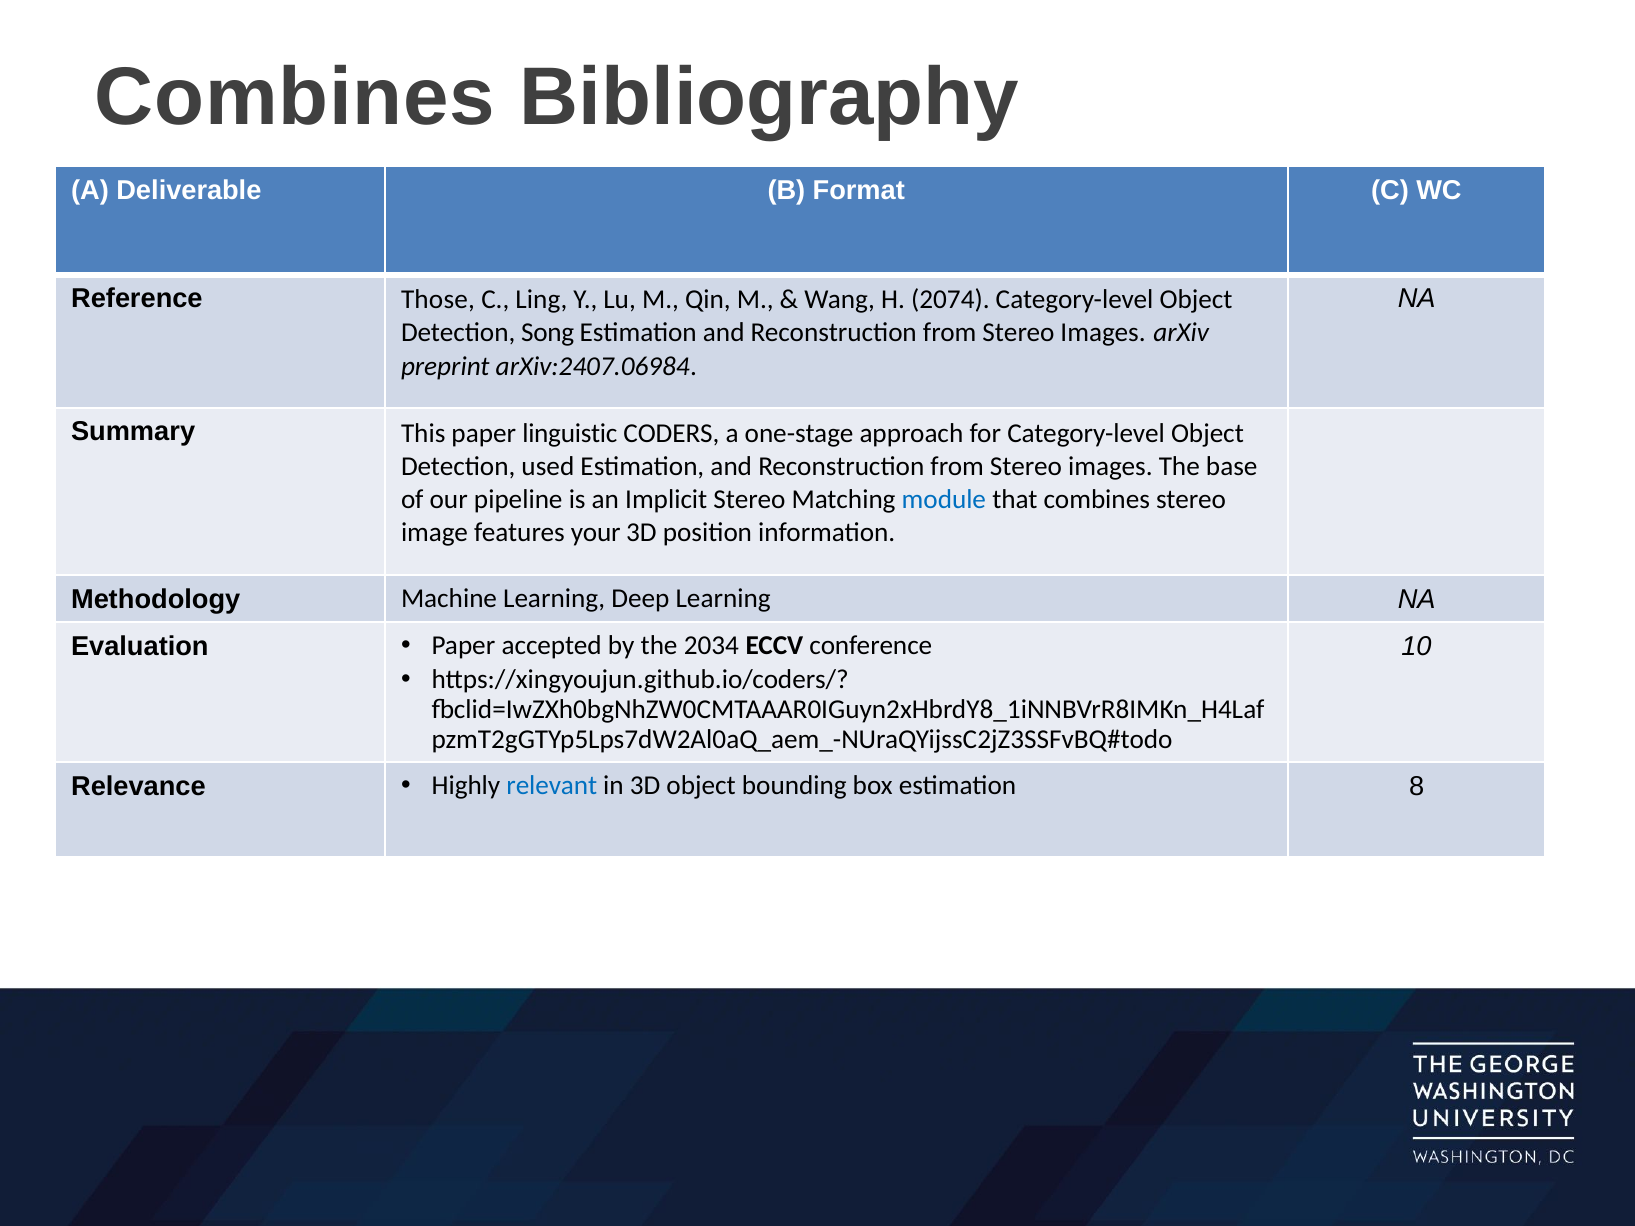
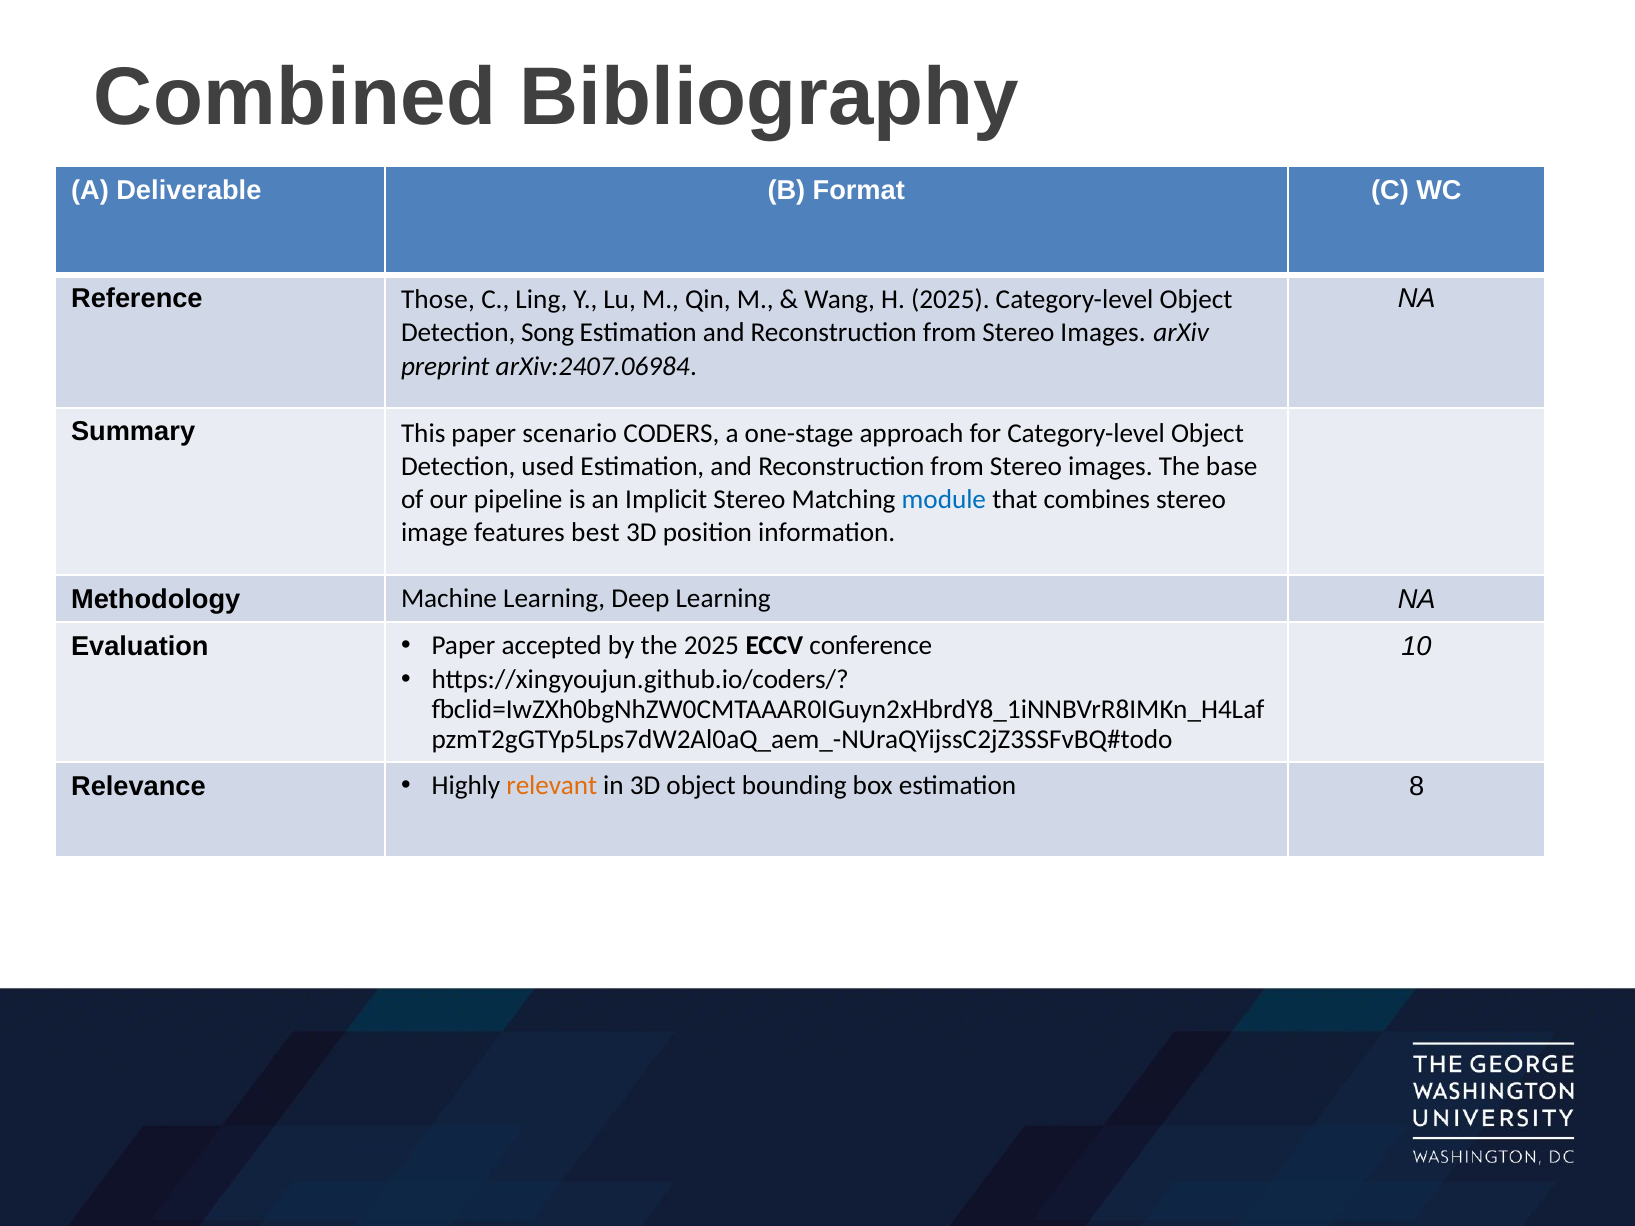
Combines: Combines -> Combined (295, 97)
H 2074: 2074 -> 2025 (950, 300)
linguistic: linguistic -> scenario (570, 433)
your: your -> best (595, 533)
the 2034: 2034 -> 2025 (711, 645)
relevant colour: blue -> orange (552, 785)
